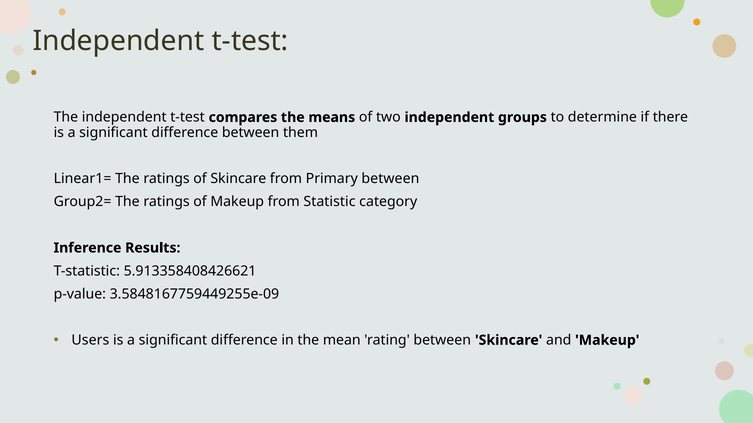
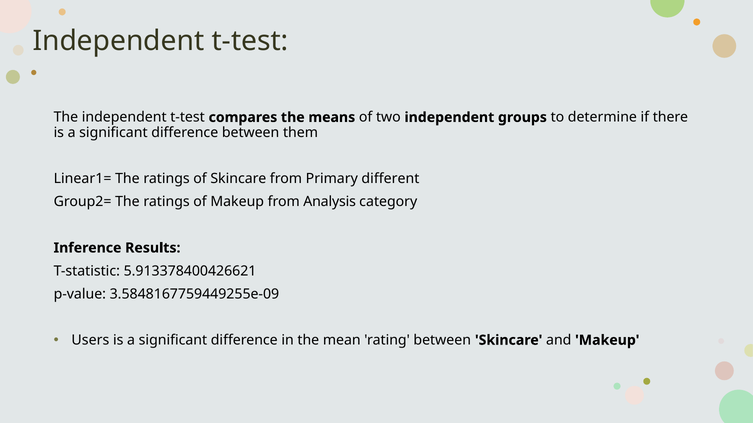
Primary between: between -> different (390, 179)
Statistic: Statistic -> Analysis (330, 202)
5.913358408426621: 5.913358408426621 -> 5.913378400426621 (190, 271)
